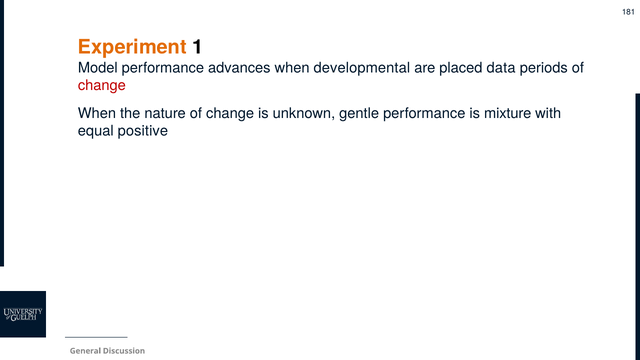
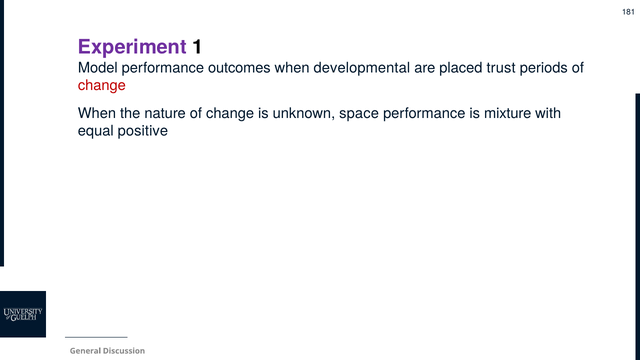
Experiment colour: orange -> purple (132, 47)
advances: advances -> outcomes (239, 68)
data: data -> trust (501, 68)
gentle: gentle -> space (359, 113)
